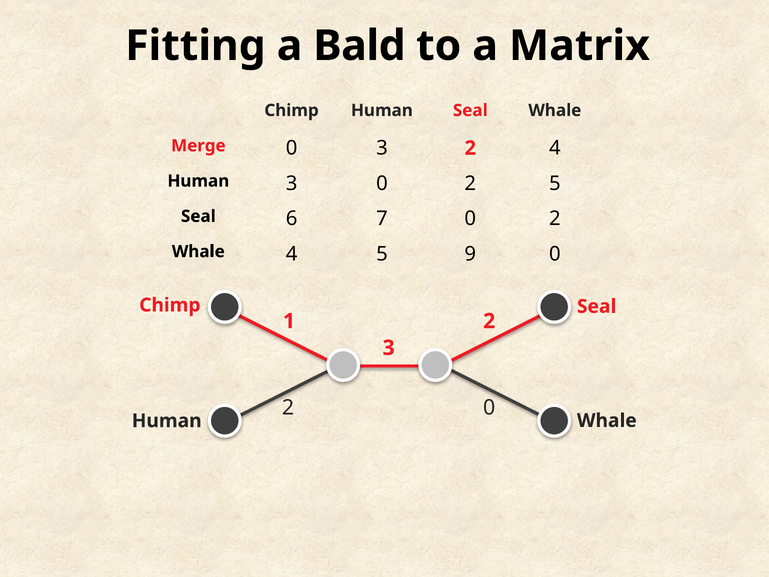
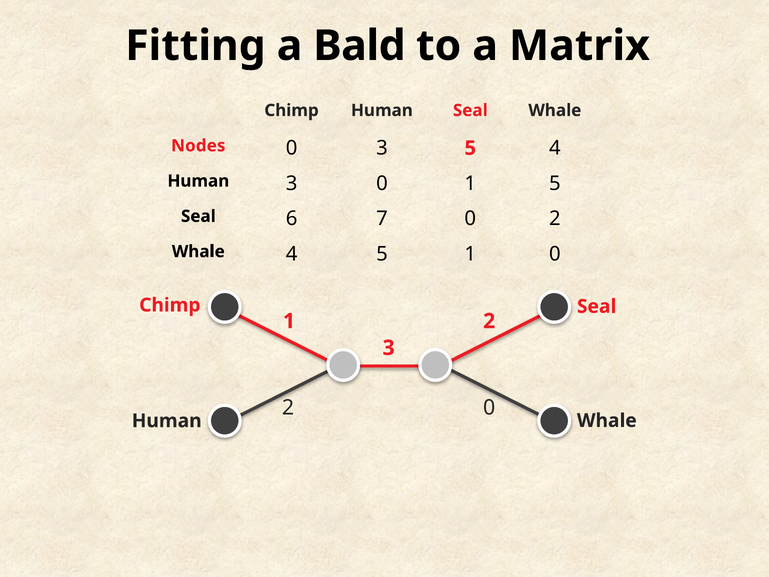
Merge: Merge -> Nodes (198, 146)
0 3 2: 2 -> 5 (470, 148)
3 0 2: 2 -> 1 (470, 183)
5 9: 9 -> 1 (470, 254)
